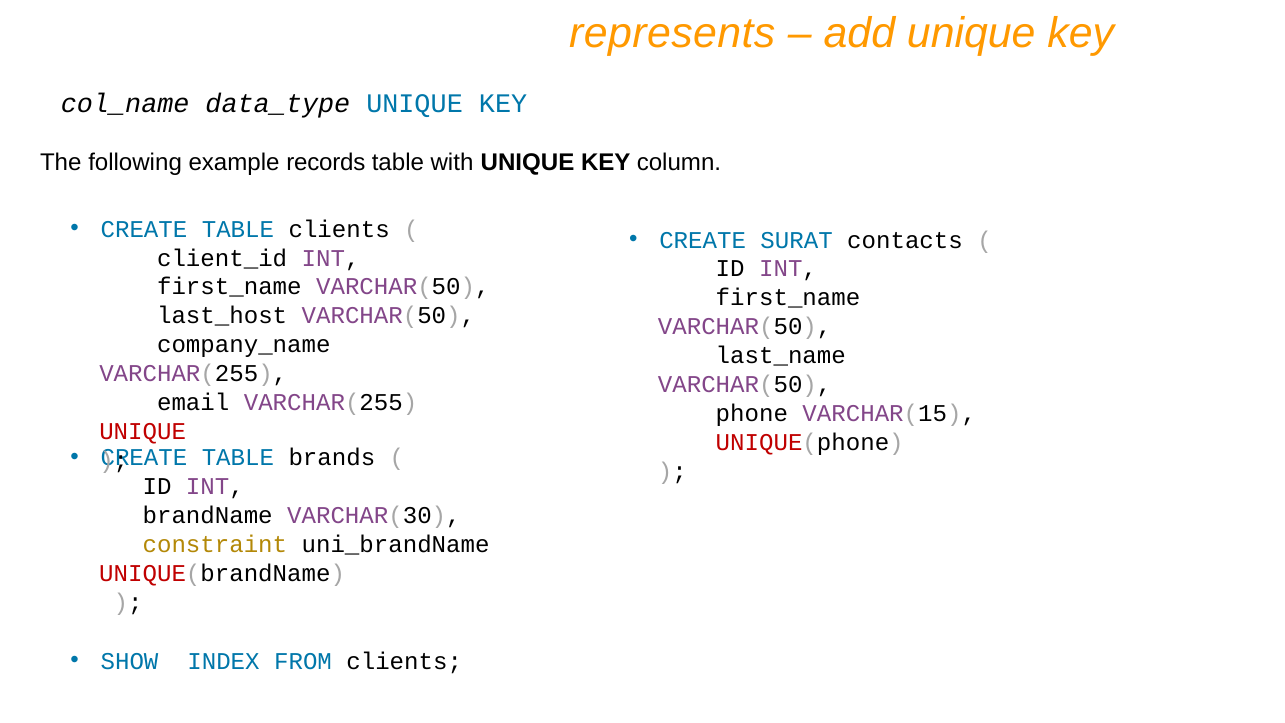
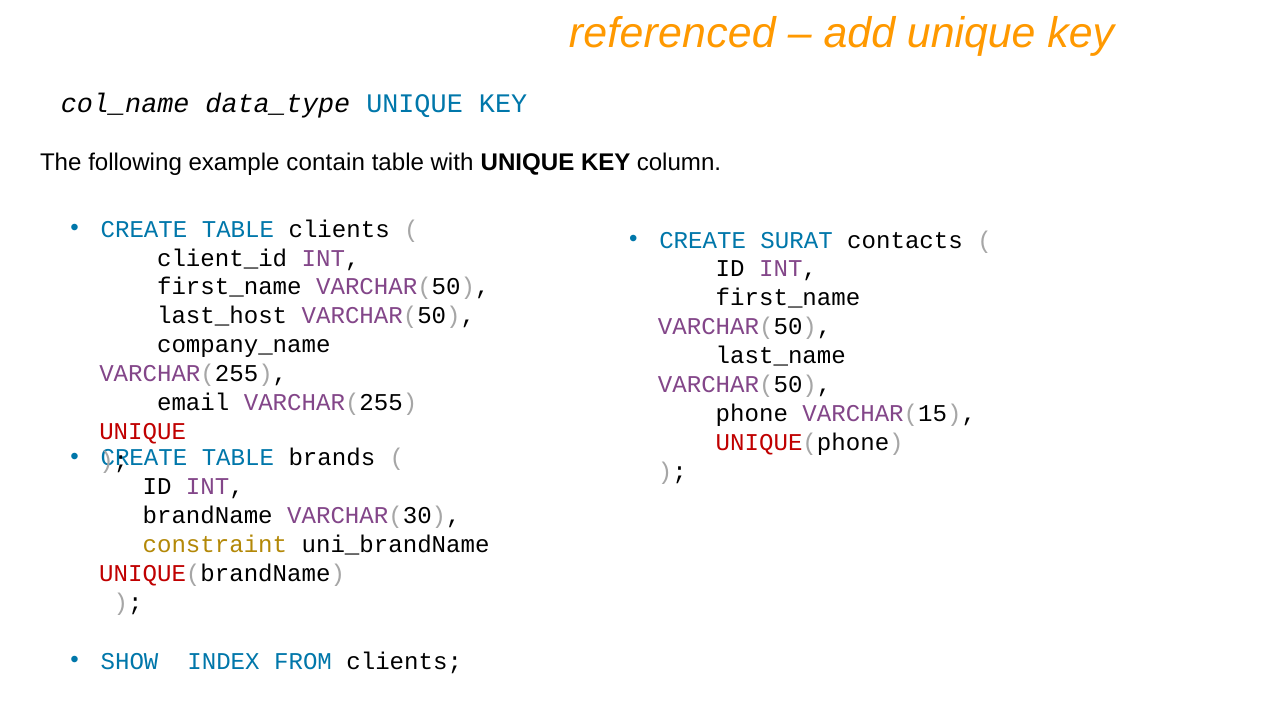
represents: represents -> referenced (672, 33)
records: records -> contain (326, 162)
